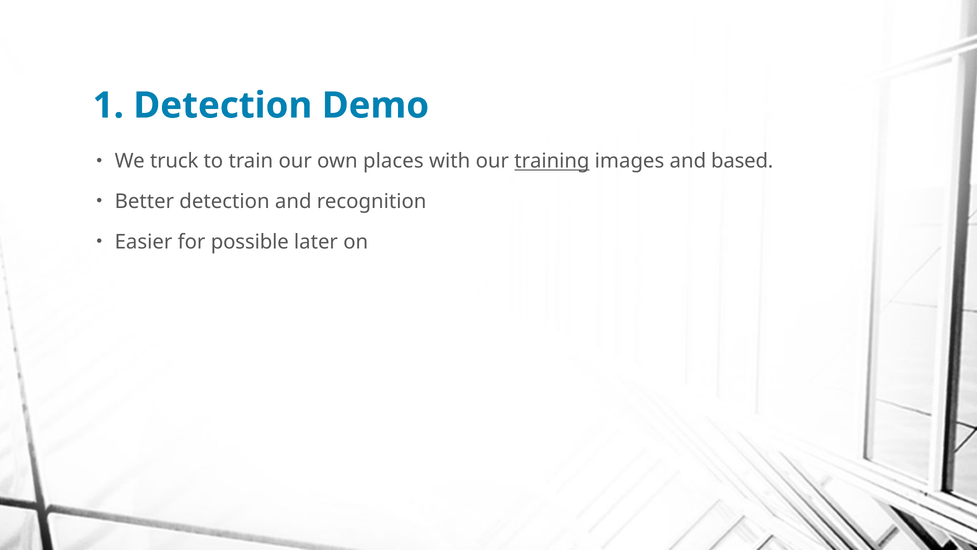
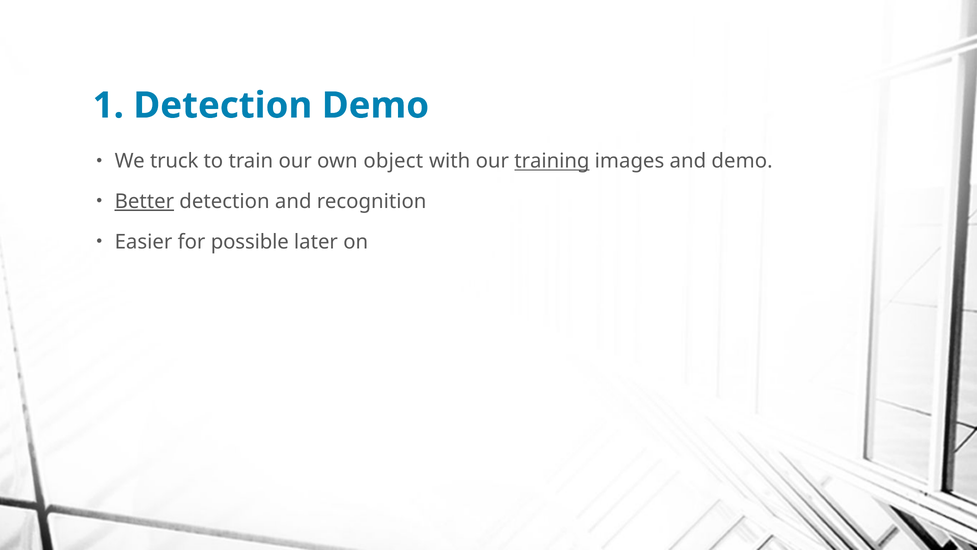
places: places -> object (393, 161)
and based: based -> demo (742, 161)
Better underline: none -> present (144, 201)
